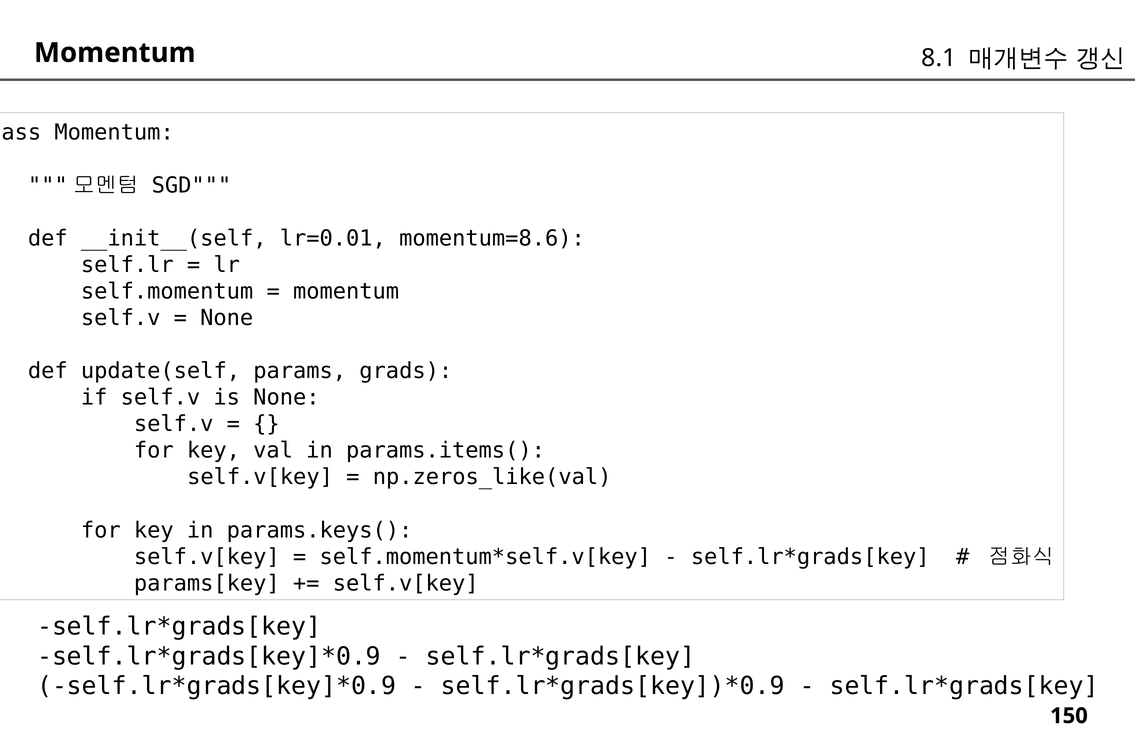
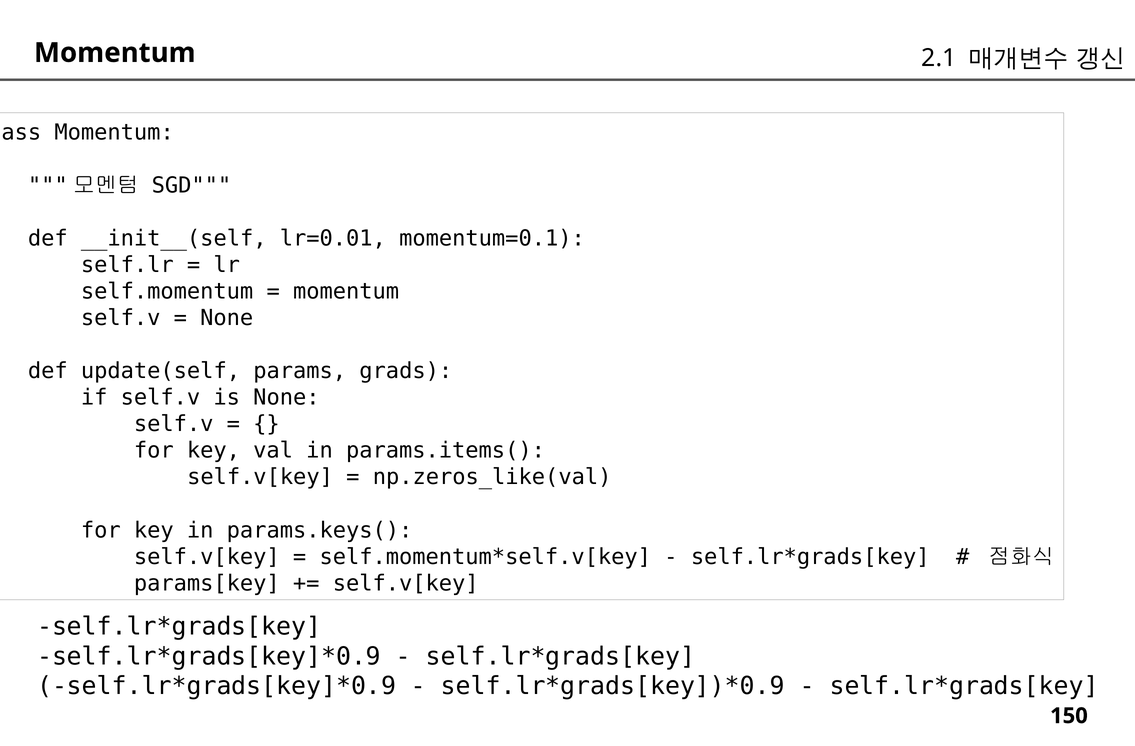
8.1: 8.1 -> 2.1 (939, 58)
momentum=8.6: momentum=8.6 -> momentum=0.1 (492, 238)
